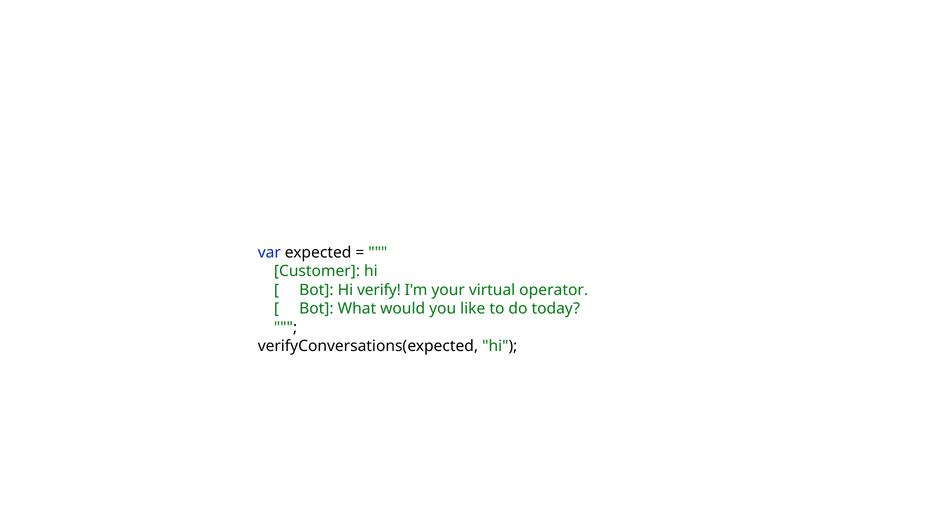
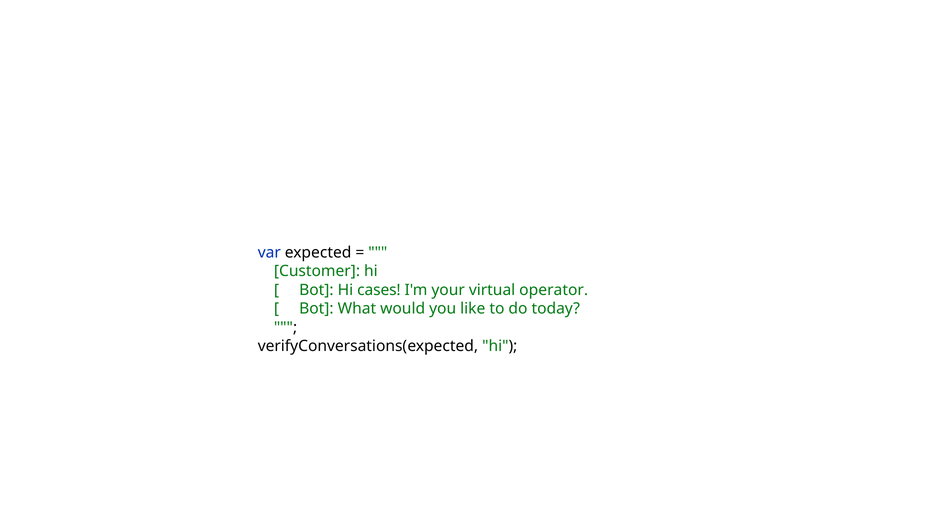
verify: verify -> cases (379, 290)
